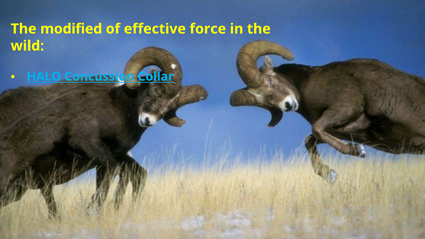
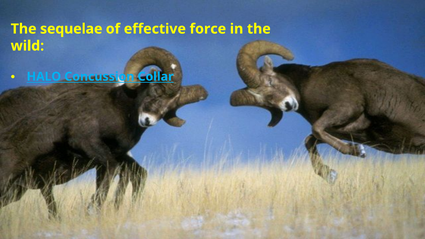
modified: modified -> sequelae (71, 29)
